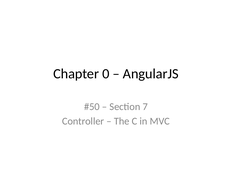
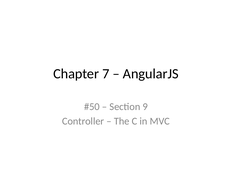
0: 0 -> 7 (106, 74)
7: 7 -> 9 (145, 107)
